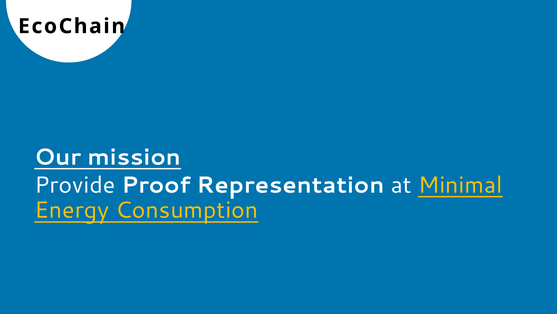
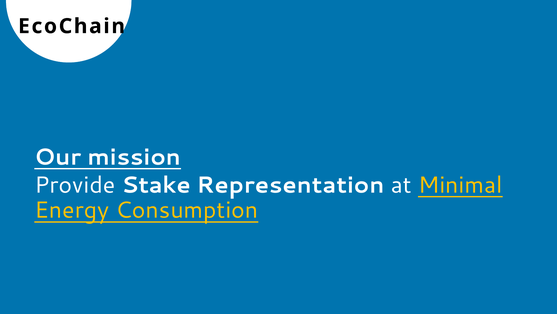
Proof: Proof -> Stake (156, 185)
